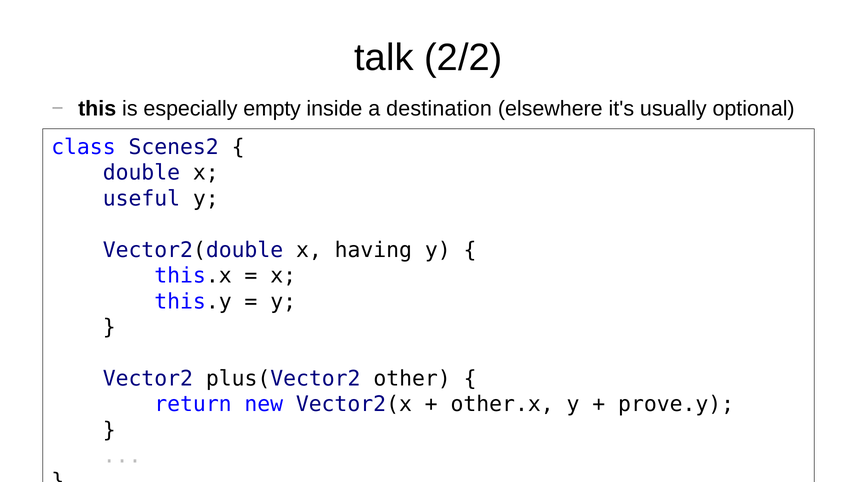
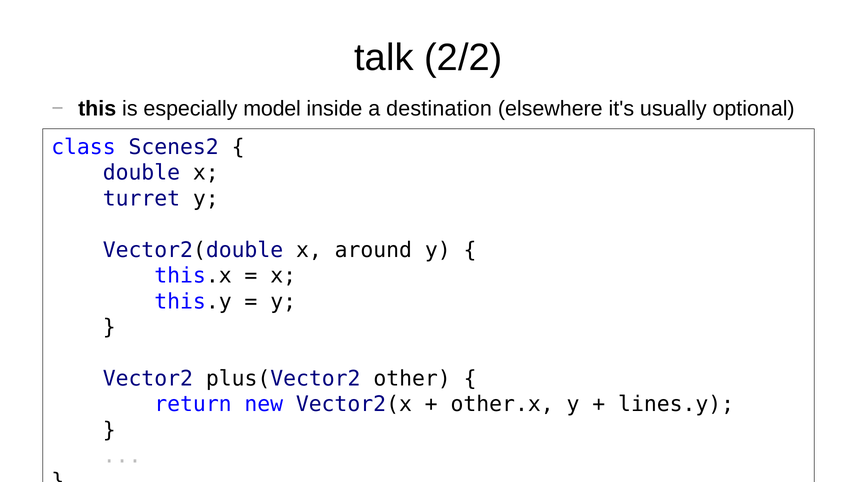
empty: empty -> model (272, 109)
useful: useful -> turret (141, 199)
having: having -> around (373, 250)
prove.y: prove.y -> lines.y (676, 404)
